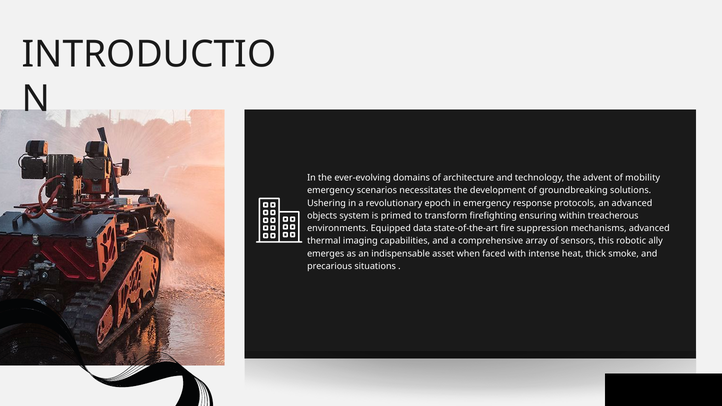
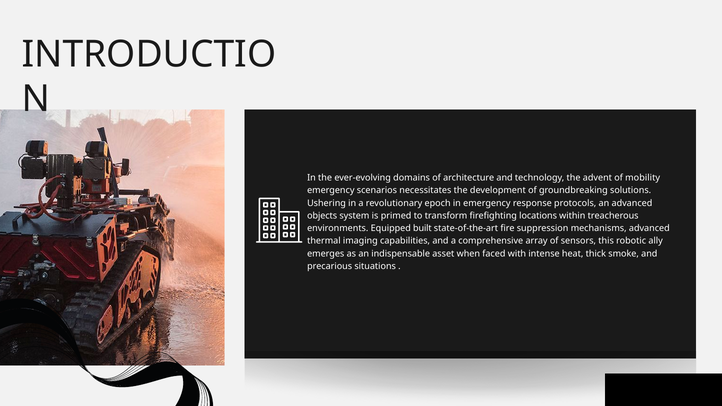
ensuring: ensuring -> locations (538, 216)
data: data -> built (422, 228)
